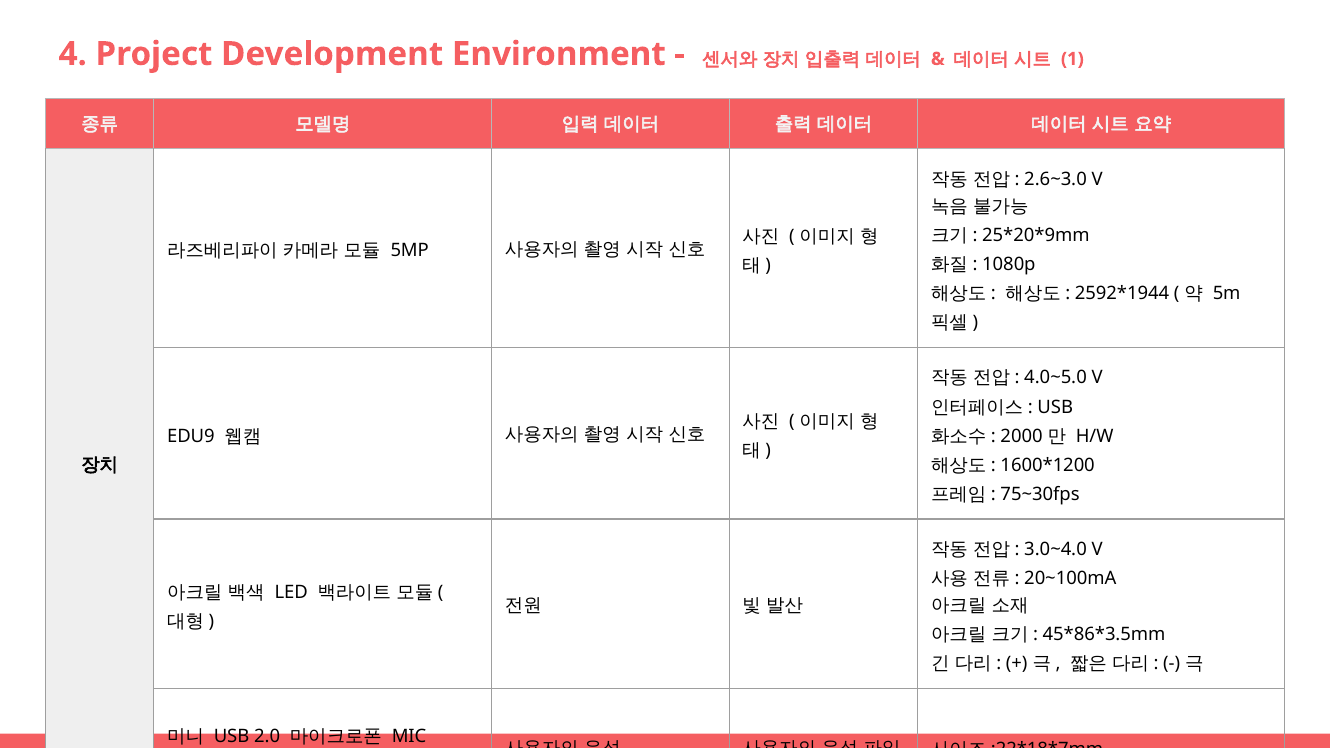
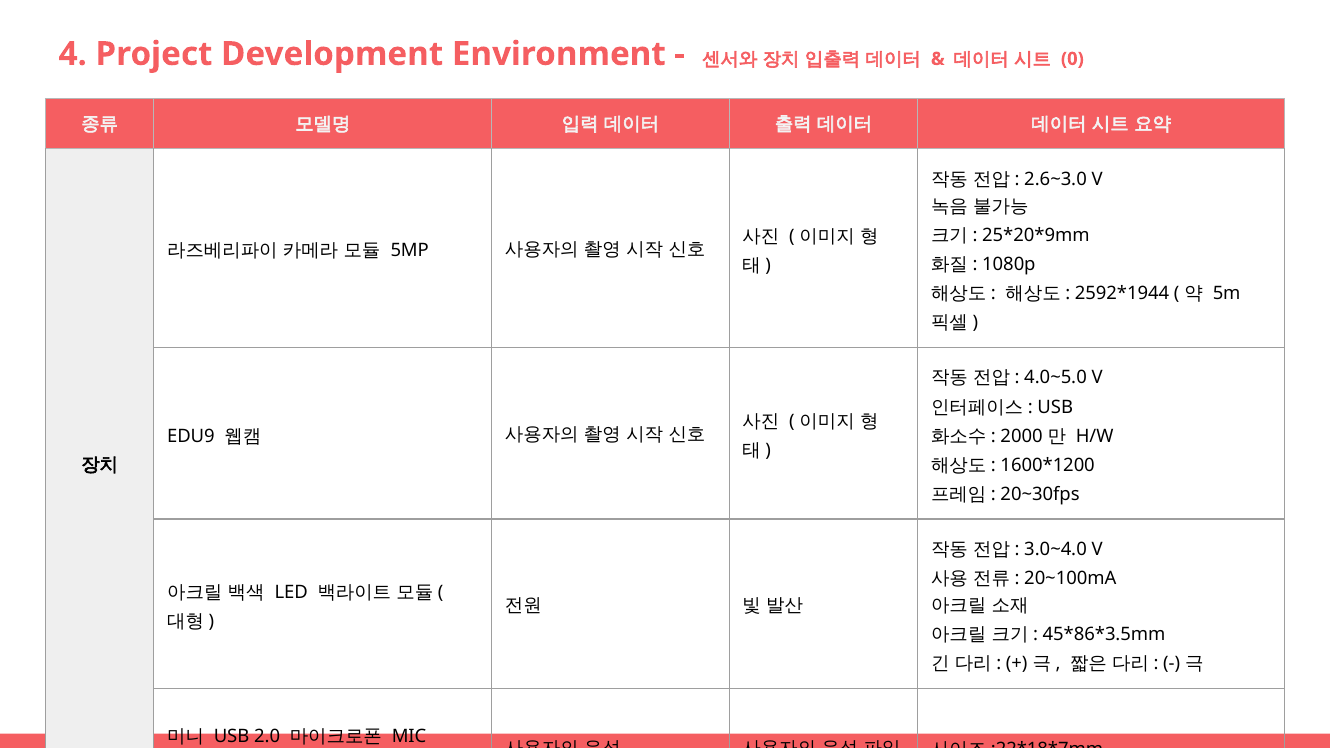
1: 1 -> 0 (1072, 59)
75~30fps: 75~30fps -> 20~30fps (1040, 494)
